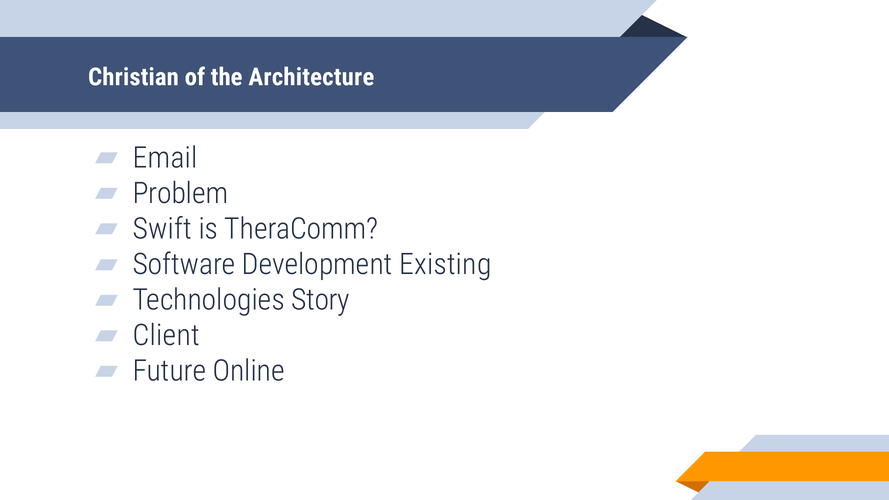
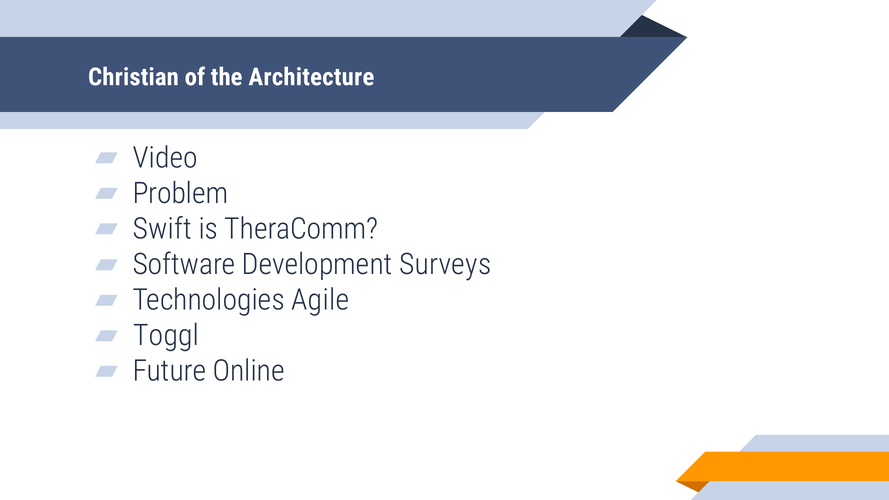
Email: Email -> Video (165, 158)
Existing: Existing -> Surveys (445, 264)
Story: Story -> Agile (320, 300)
Client: Client -> Toggl (166, 336)
